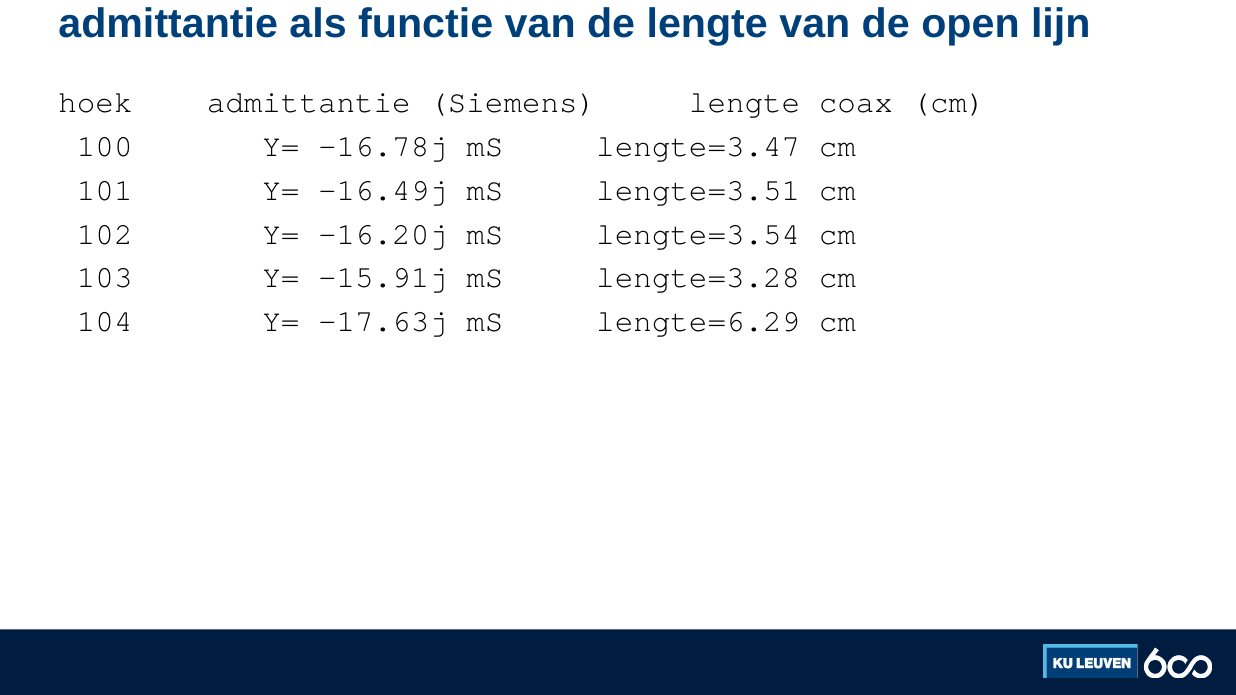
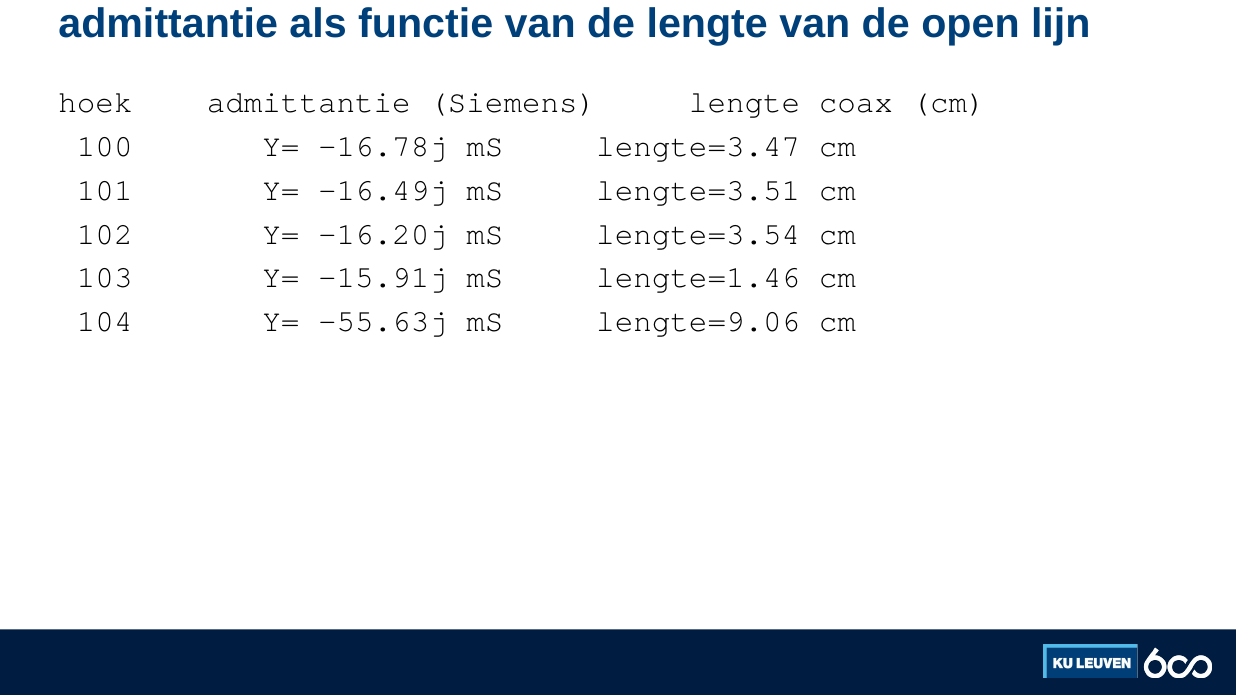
lengte=3.28: lengte=3.28 -> lengte=1.46 (698, 278)
-17.63j: -17.63j -> -55.63j (383, 322)
lengte=6.29: lengte=6.29 -> lengte=9.06 (698, 322)
